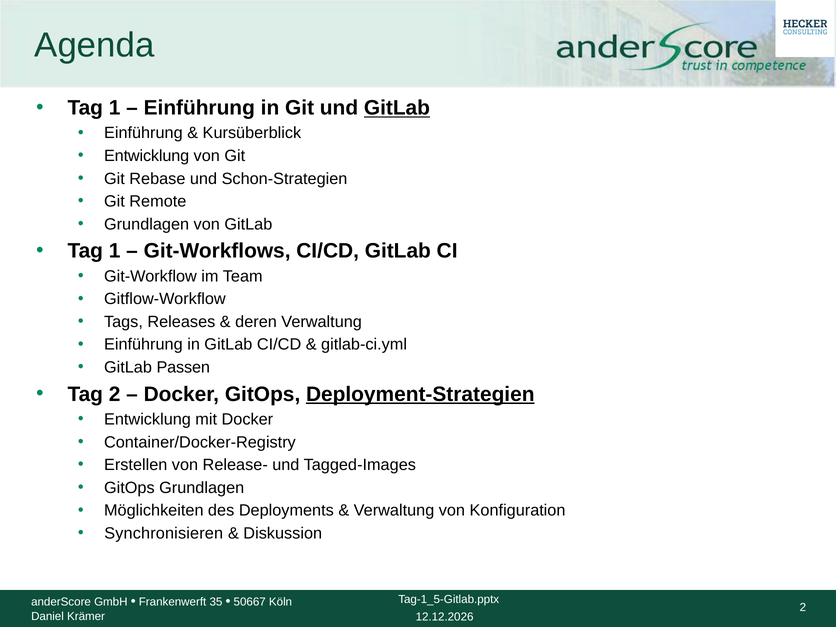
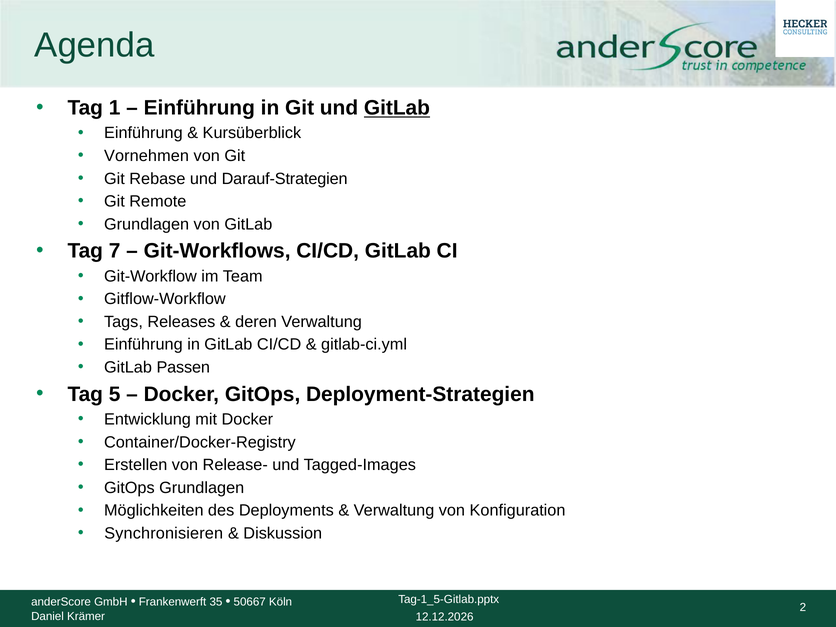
Entwicklung: Entwicklung -> Vornehmen (147, 156)
Schon-Strategien: Schon-Strategien -> Darauf-Strategien (285, 179)
1: 1 -> 7 (115, 251)
Tag 2: 2 -> 5 (115, 394)
Deployment-Strategien underline: present -> none (420, 394)
